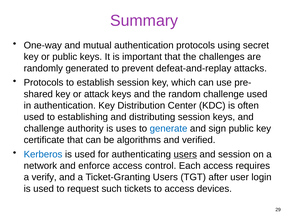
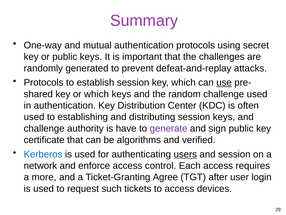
use underline: none -> present (224, 82)
or attack: attack -> which (96, 94)
uses: uses -> have (126, 128)
generate colour: blue -> purple (169, 128)
verify: verify -> more (44, 177)
Ticket-Granting Users: Users -> Agree (165, 177)
